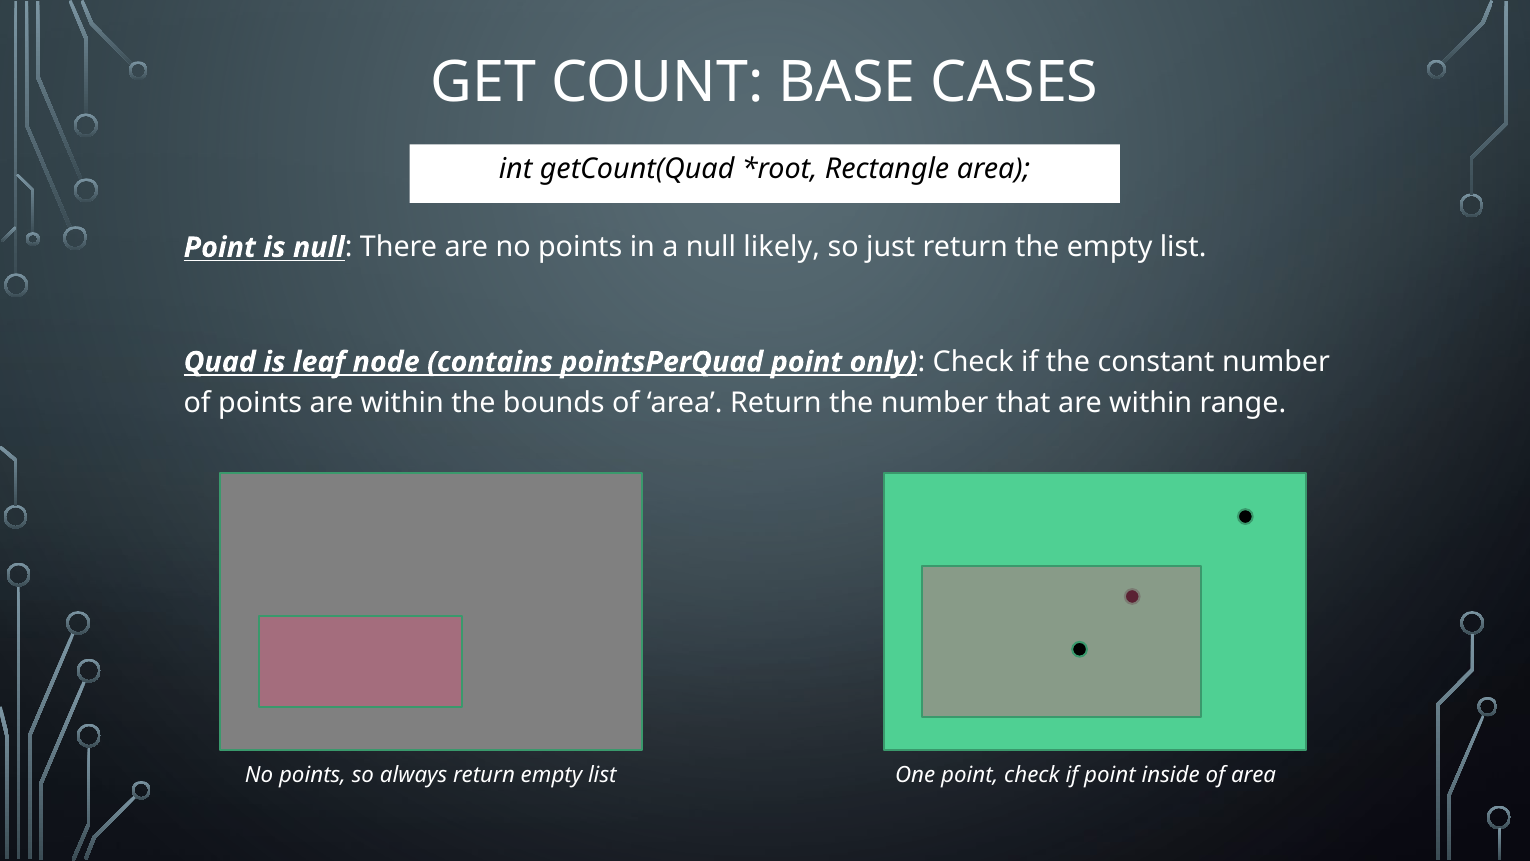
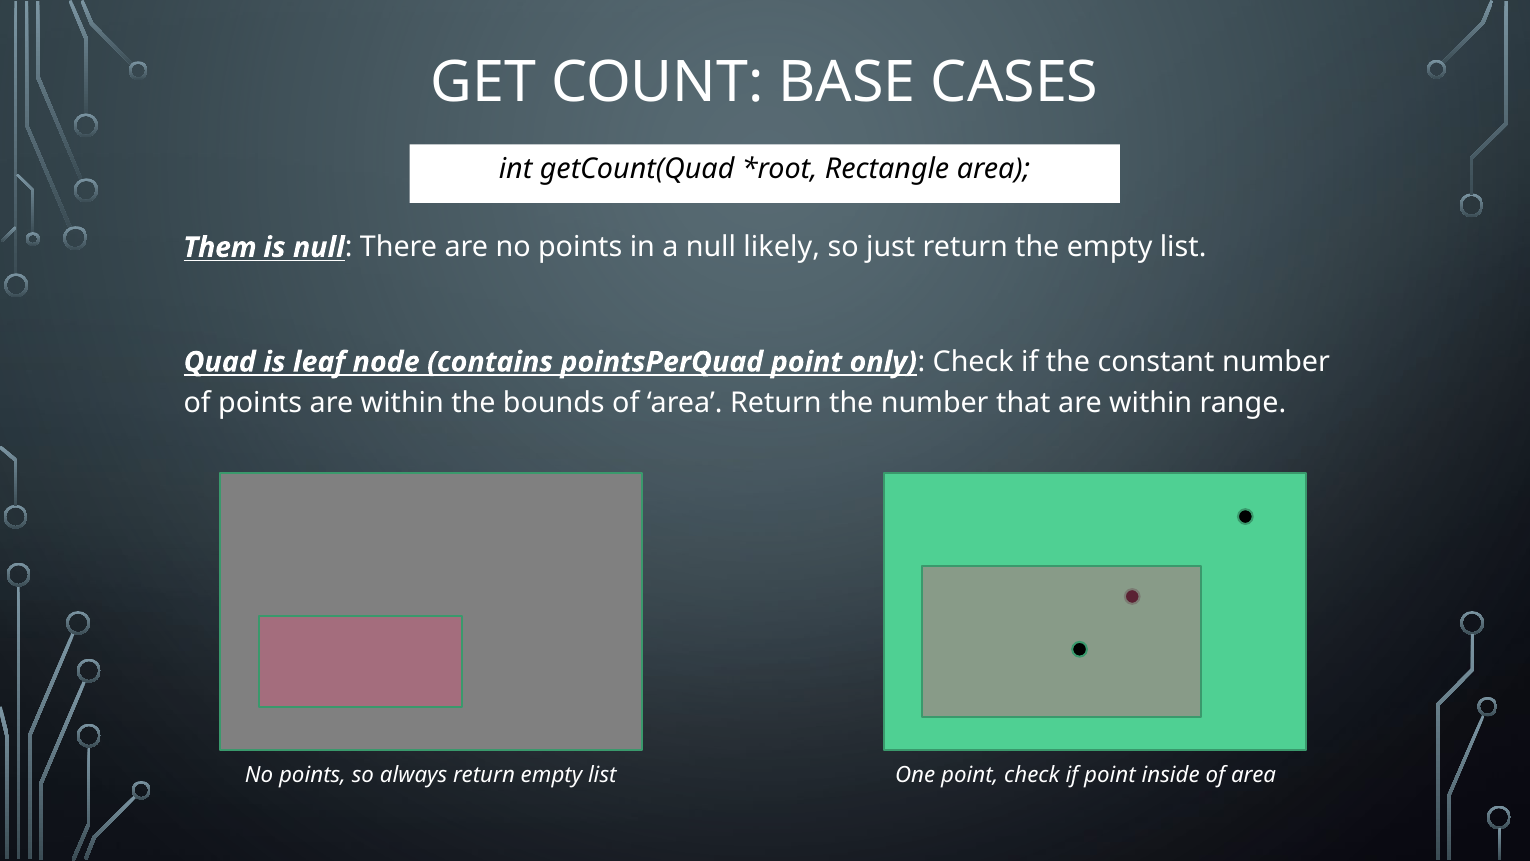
Point: Point -> Them (220, 247)
